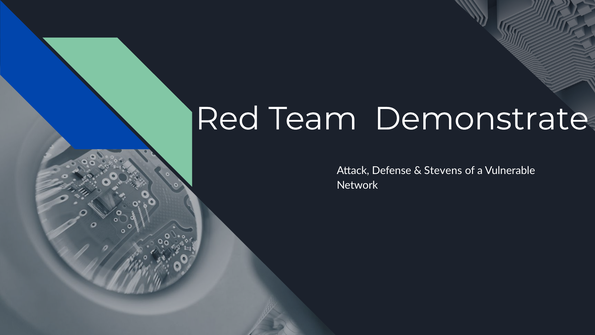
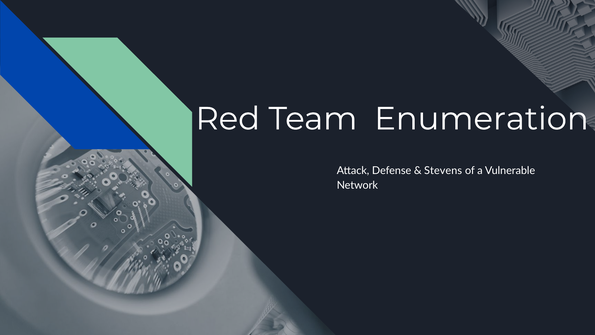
Demonstrate: Demonstrate -> Enumeration (481, 119)
